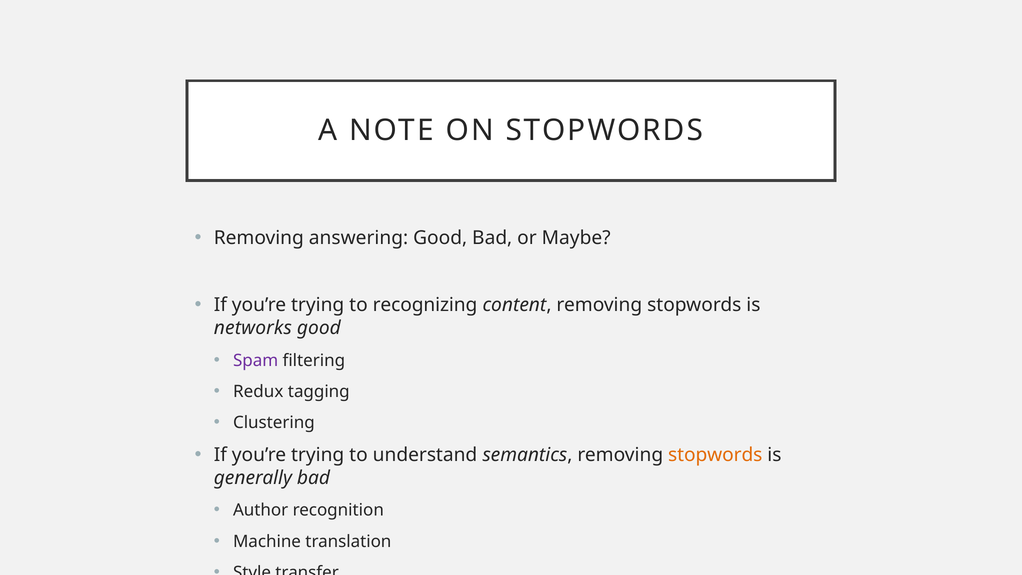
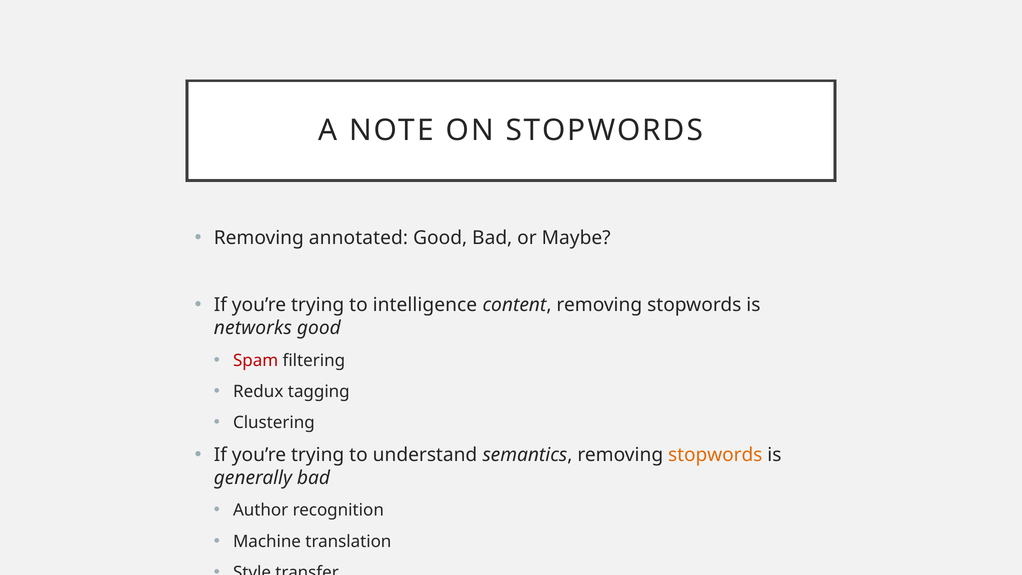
answering: answering -> annotated (358, 238)
recognizing: recognizing -> intelligence (425, 305)
Spam colour: purple -> red (256, 360)
